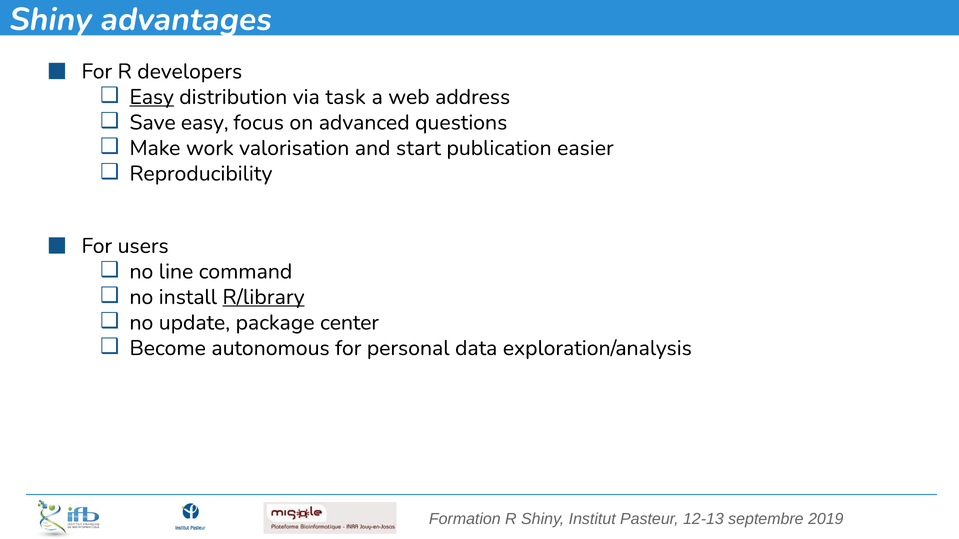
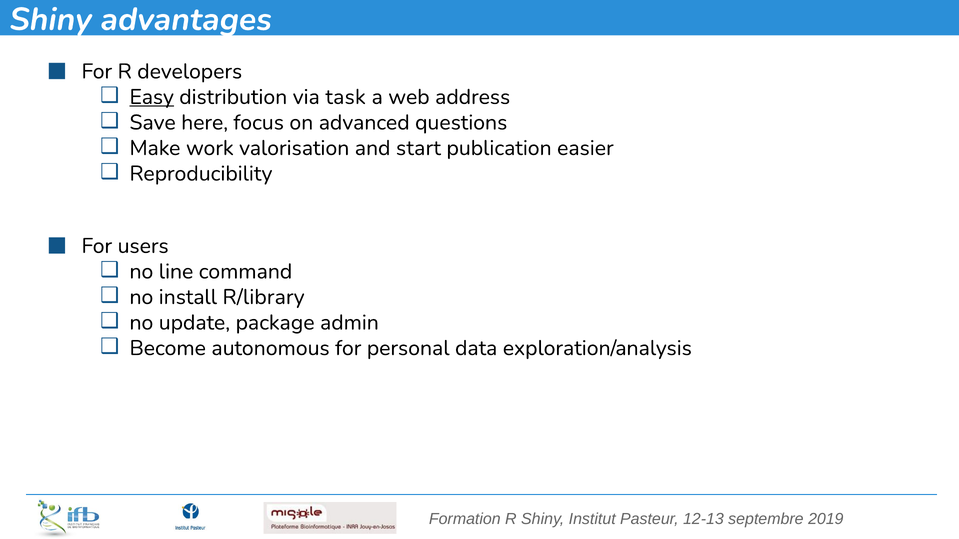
Save easy: easy -> here (205, 123)
R/library underline: present -> none (264, 297)
center: center -> admin (349, 323)
